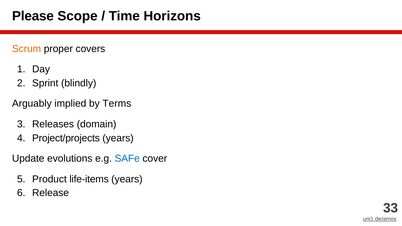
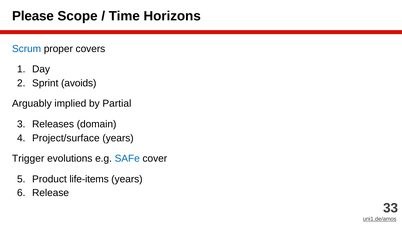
Scrum colour: orange -> blue (27, 49)
blindly: blindly -> avoids (79, 83)
Terms: Terms -> Partial (117, 104)
Project/projects: Project/projects -> Project/surface (66, 138)
Update: Update -> Trigger (28, 159)
